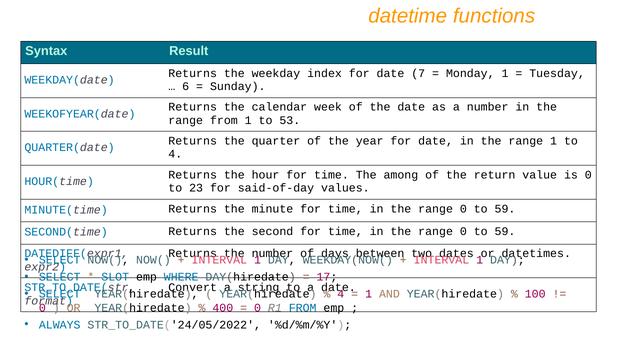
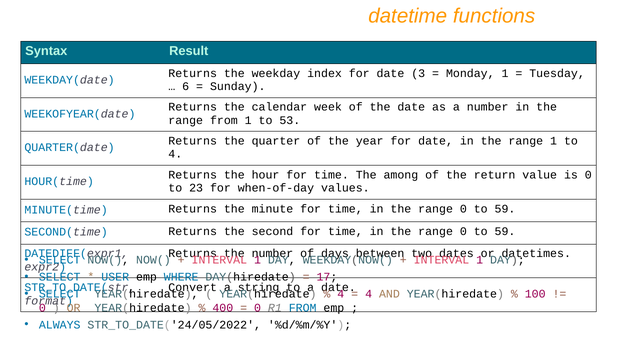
7: 7 -> 3 (418, 73)
said-of-day: said-of-day -> when-of-day (276, 188)
SLOT: SLOT -> USER (115, 277)
1: 1 -> 4 (369, 294)
